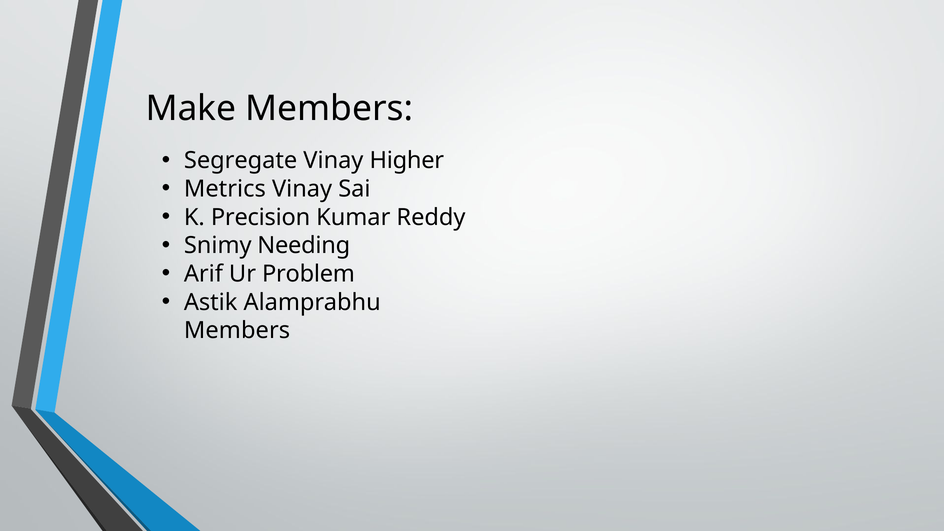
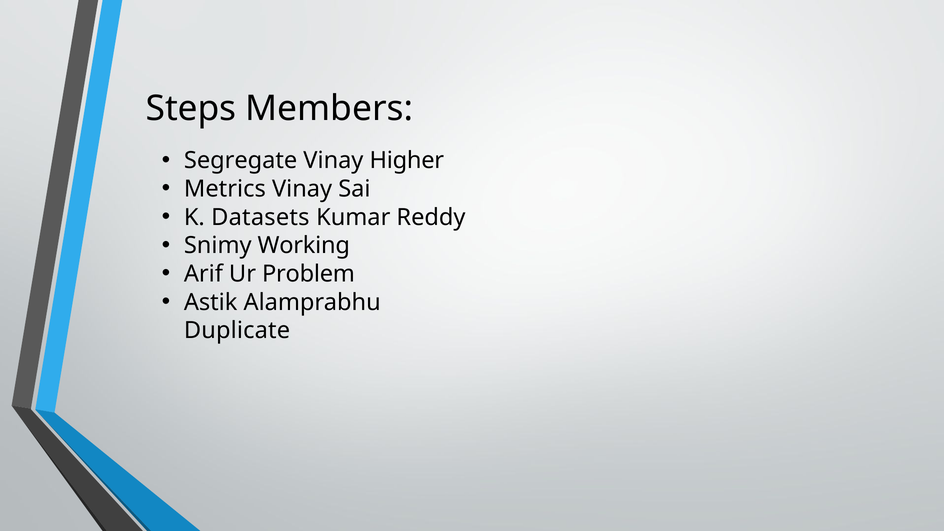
Make: Make -> Steps (191, 108)
Precision: Precision -> Datasets (260, 217)
Needing: Needing -> Working (304, 246)
Members: Members -> Duplicate (237, 331)
